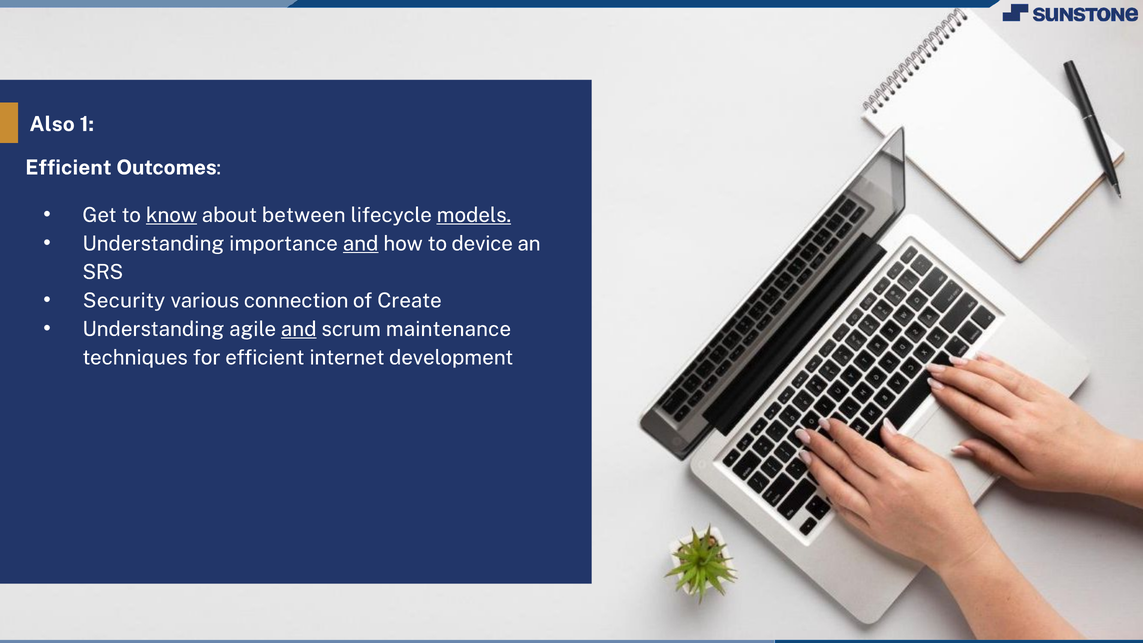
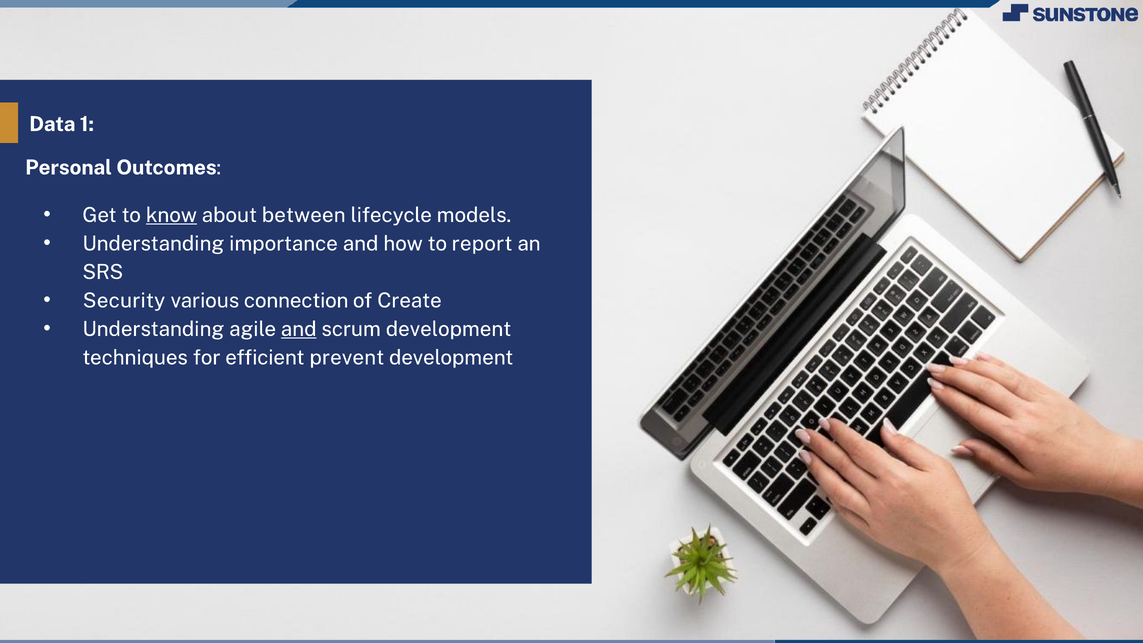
Also: Also -> Data (52, 124)
Efficient: Efficient -> Personal (69, 168)
models underline: present -> none (474, 215)
and underline: present -> none (361, 244)
device: device -> report (482, 244)
scrum maintenance: maintenance -> development (449, 329)
internet: internet -> prevent (347, 358)
